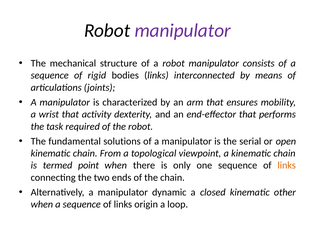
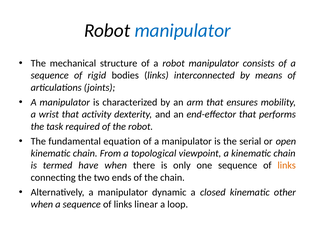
manipulator colour: purple -> blue (183, 30)
solutions: solutions -> equation (122, 141)
point: point -> have (88, 166)
origin: origin -> linear (146, 205)
